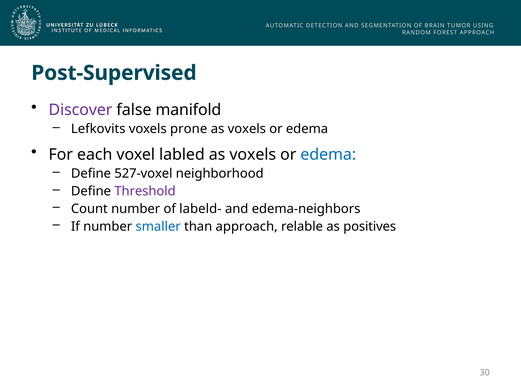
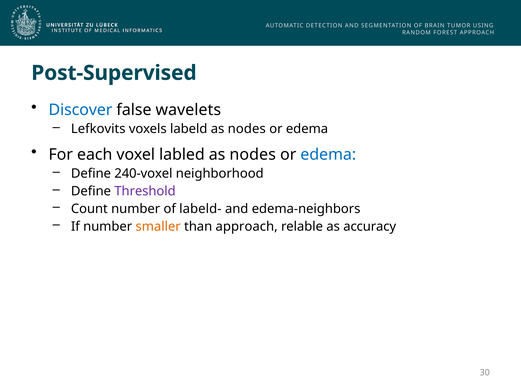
Discover colour: purple -> blue (80, 110)
manifold: manifold -> wavelets (188, 110)
prone: prone -> labeld (189, 129)
voxels: voxels -> nodes (247, 129)
voxels: voxels -> nodes (253, 154)
527-voxel: 527-voxel -> 240-voxel (143, 173)
smaller colour: blue -> orange (158, 226)
positives: positives -> accuracy (370, 226)
